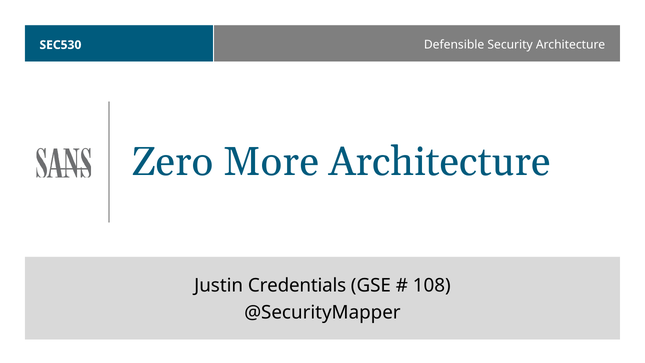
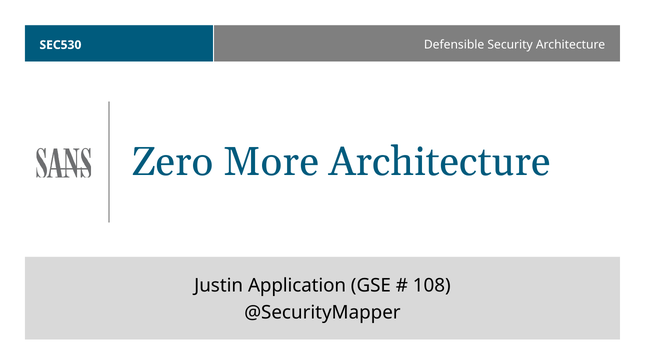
Credentials: Credentials -> Application (297, 285)
